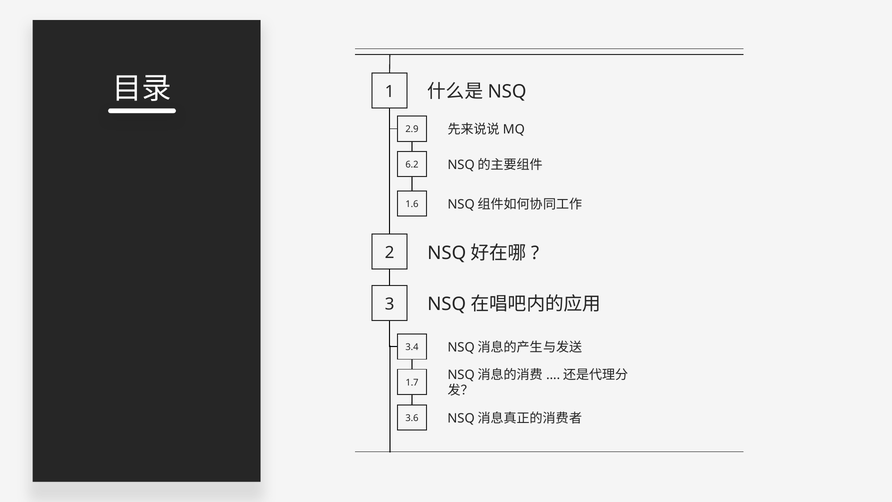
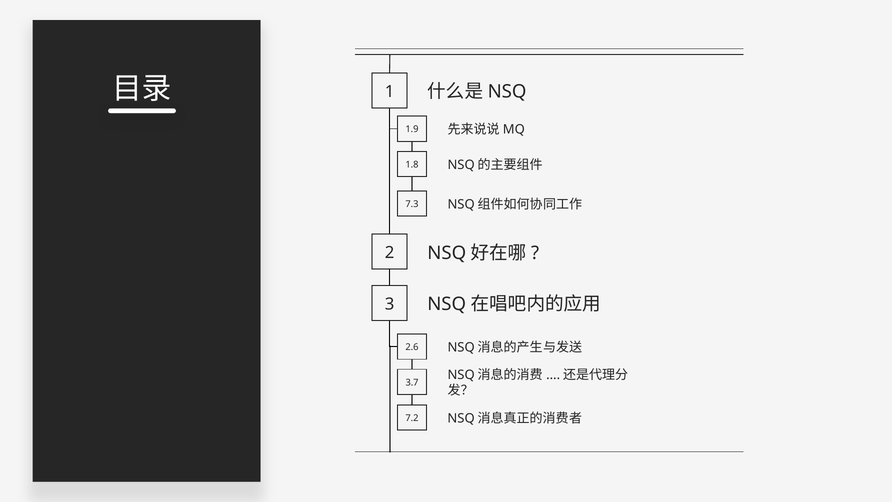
2.9: 2.9 -> 1.9 (412, 129)
6.2: 6.2 -> 1.8 (412, 165)
1.6: 1.6 -> 7.3 (412, 204)
3.4: 3.4 -> 2.6 (412, 347)
1.7: 1.7 -> 3.7 (412, 382)
3.6: 3.6 -> 7.2 (412, 418)
